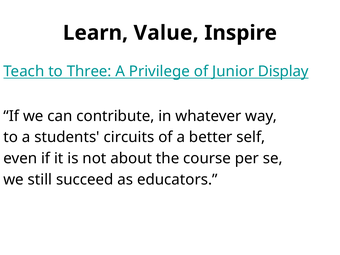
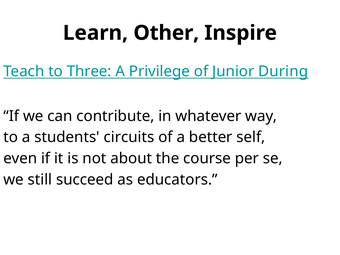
Value: Value -> Other (166, 33)
Display: Display -> During (283, 71)
